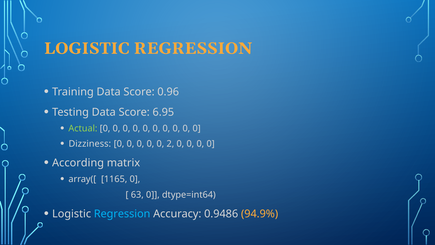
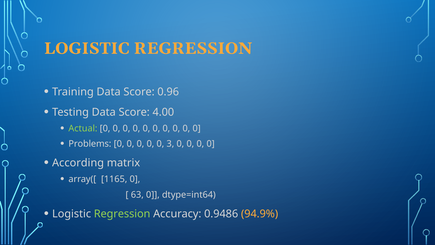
6.95: 6.95 -> 4.00 (163, 112)
Dizziness: Dizziness -> Problems (90, 144)
2: 2 -> 3 (170, 144)
Regression colour: light blue -> light green (122, 214)
